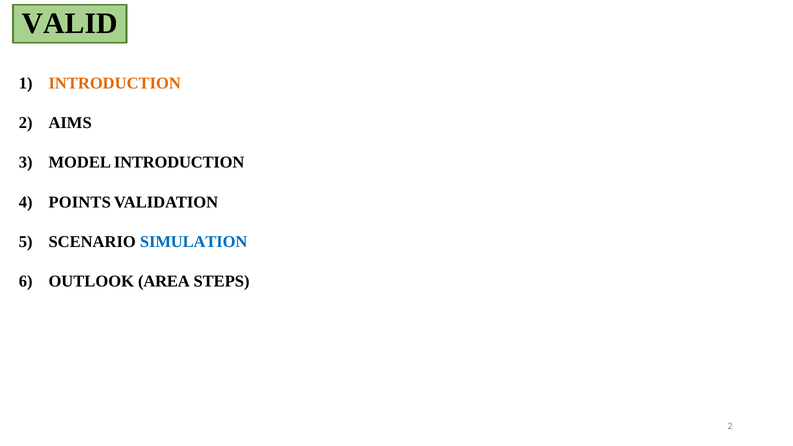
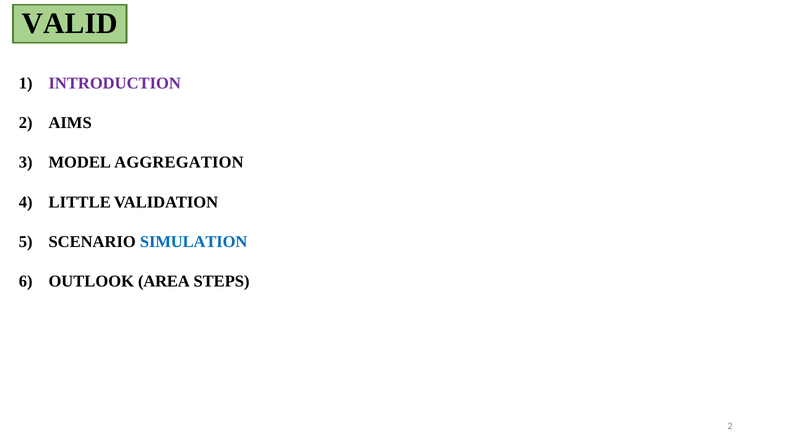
INTRODUCTION colour: orange -> purple (115, 83)
MODEL INTRODUCTION: INTRODUCTION -> AGGREGATION (179, 162)
POINTS: POINTS -> LITTLE (80, 202)
